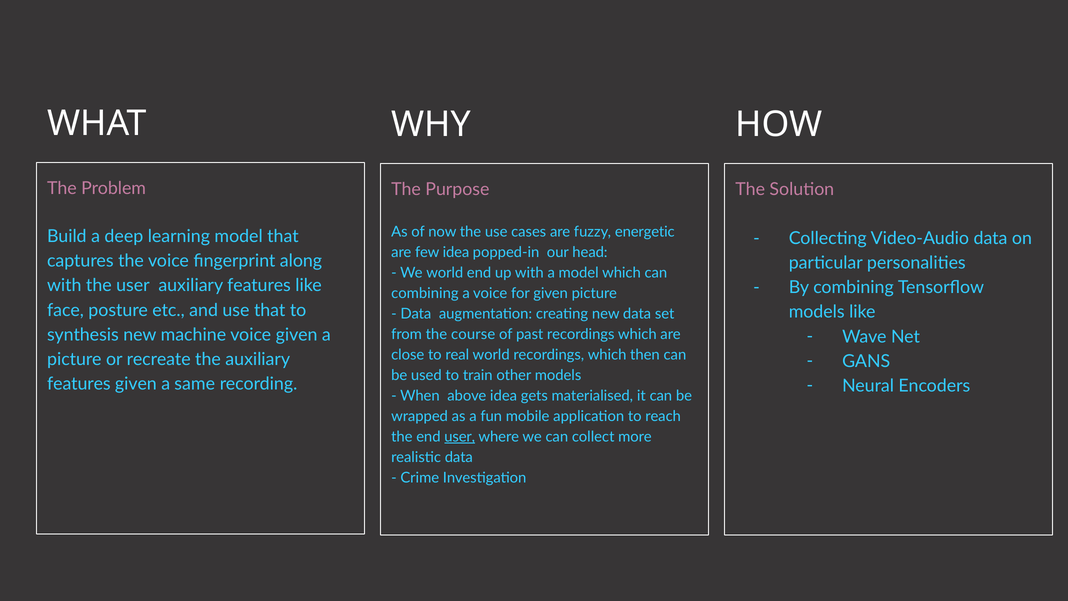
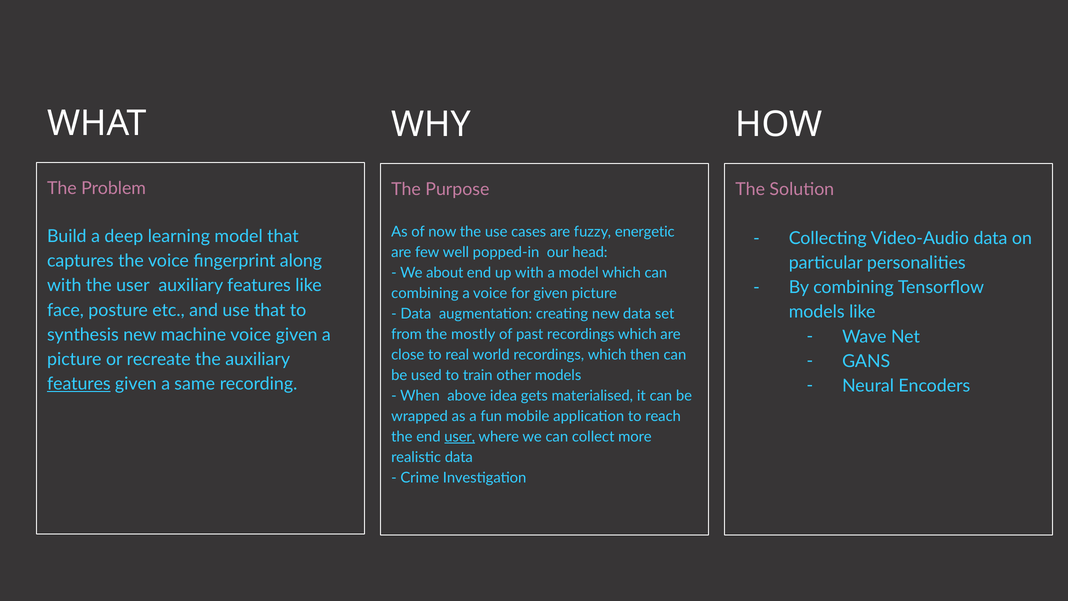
few idea: idea -> well (456, 252)
We world: world -> about (445, 273)
course: course -> mostly (473, 334)
features underline: none -> present (79, 384)
